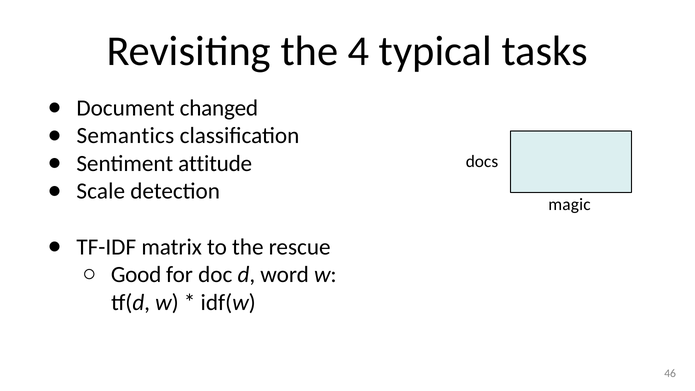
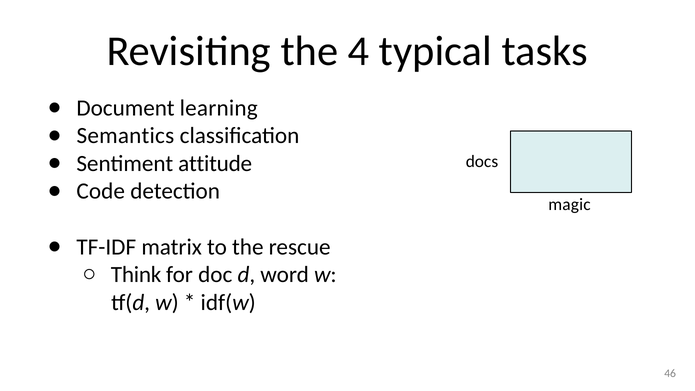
changed: changed -> learning (219, 108)
Scale: Scale -> Code (101, 191)
Good: Good -> Think (136, 275)
